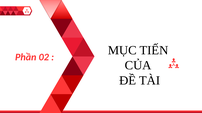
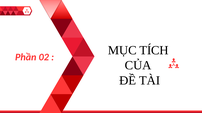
TIẾN: TIẾN -> TÍCH (154, 51)
